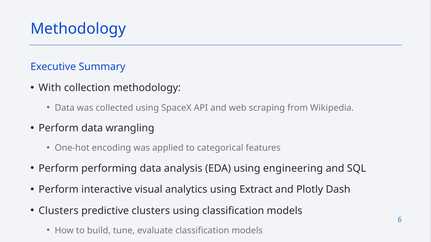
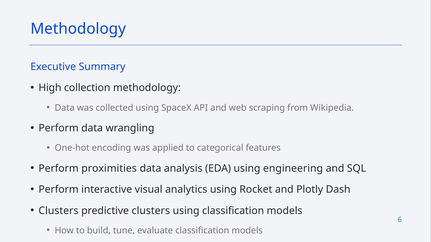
With: With -> High (50, 88)
performing: performing -> proximities (109, 169)
Extract: Extract -> Rocket (256, 190)
